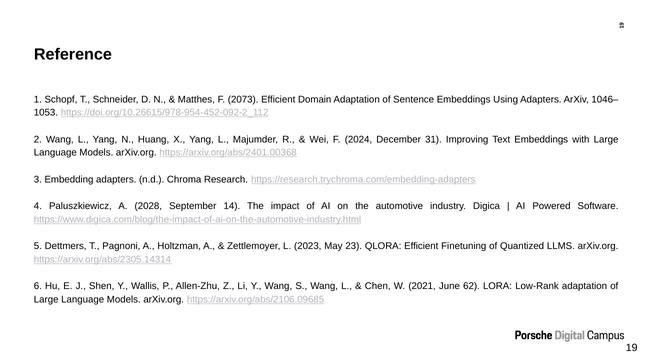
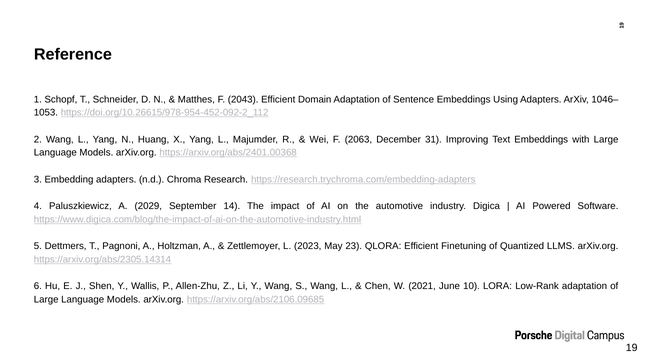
2073: 2073 -> 2043 (243, 99)
2024: 2024 -> 2063 (358, 140)
2028: 2028 -> 2029 (148, 206)
62: 62 -> 10 (471, 286)
